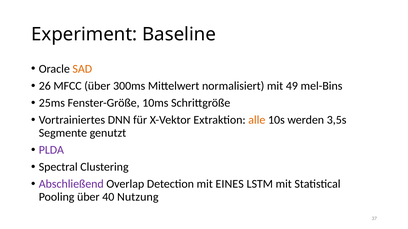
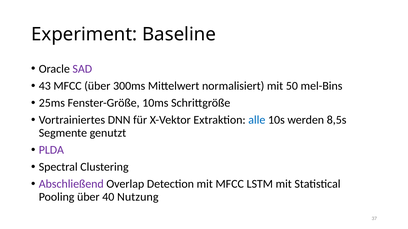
SAD colour: orange -> purple (82, 69)
26: 26 -> 43 (45, 86)
49: 49 -> 50 (292, 86)
alle colour: orange -> blue (257, 120)
3,5s: 3,5s -> 8,5s (337, 120)
mit EINES: EINES -> MFCC (230, 184)
